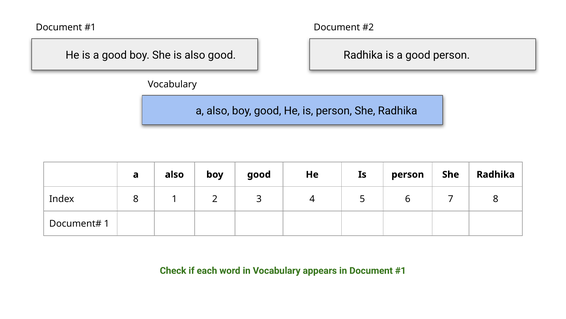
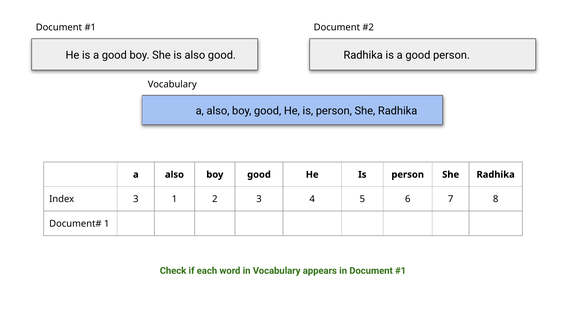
Index 8: 8 -> 3 (136, 199)
